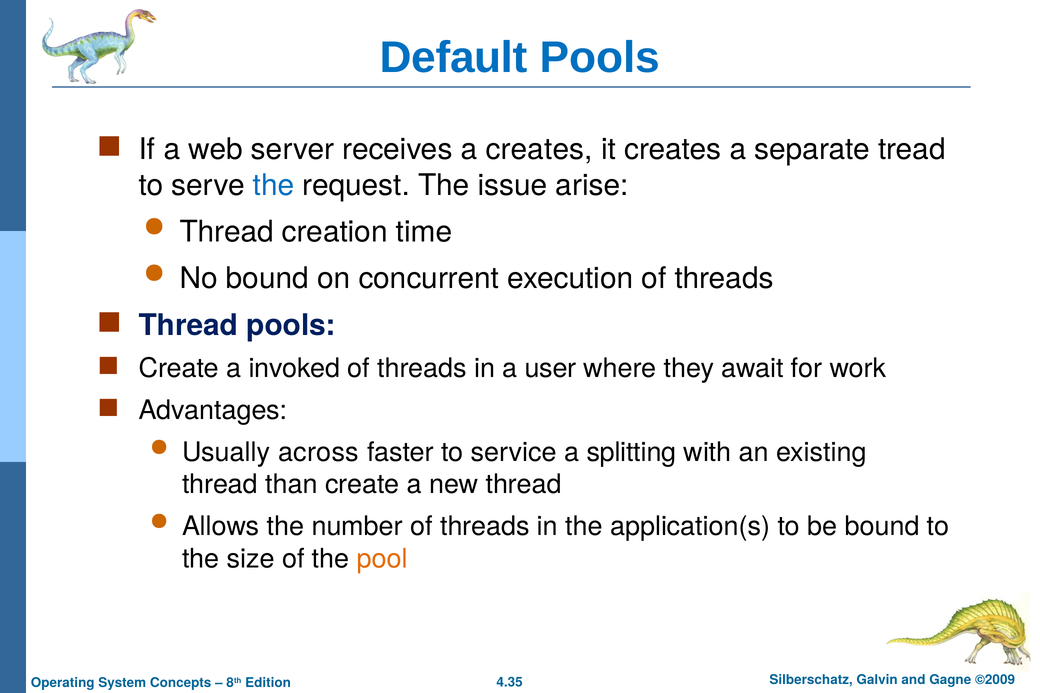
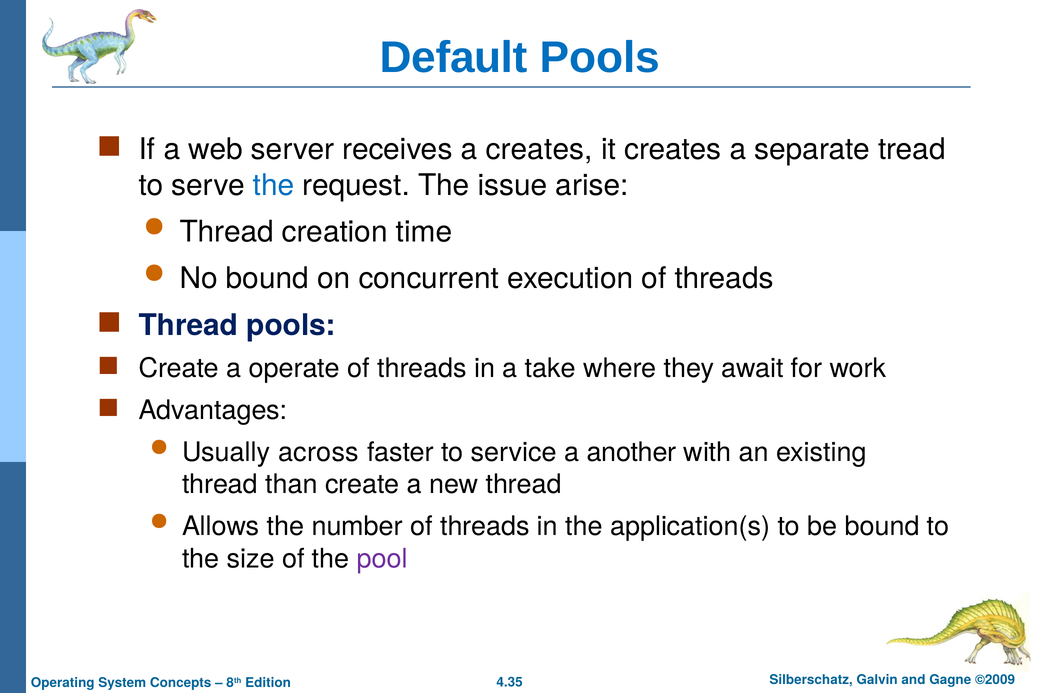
invoked: invoked -> operate (294, 369)
user: user -> take (550, 369)
splitting: splitting -> another (632, 452)
pool colour: orange -> purple (382, 559)
